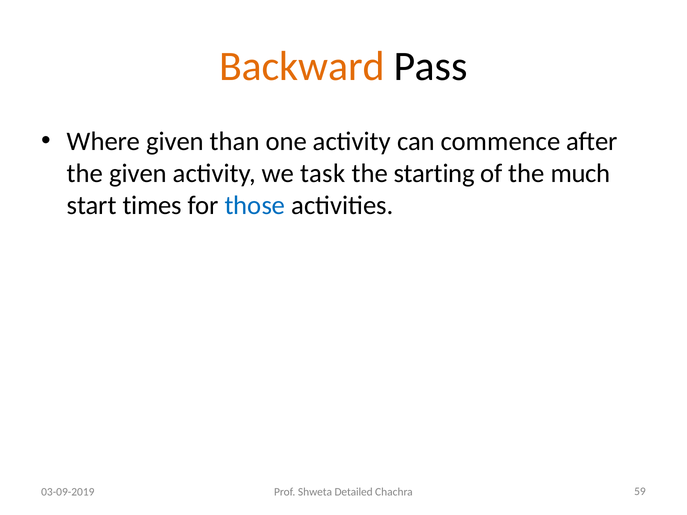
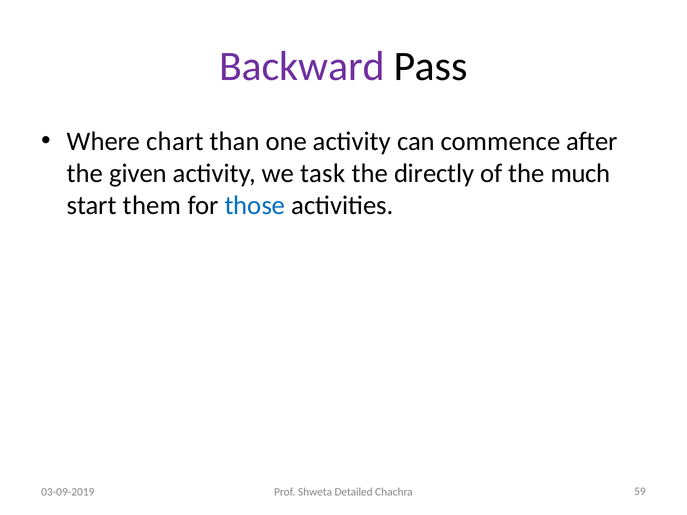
Backward colour: orange -> purple (302, 67)
Where given: given -> chart (175, 142)
starting: starting -> directly (434, 174)
times: times -> them (152, 206)
